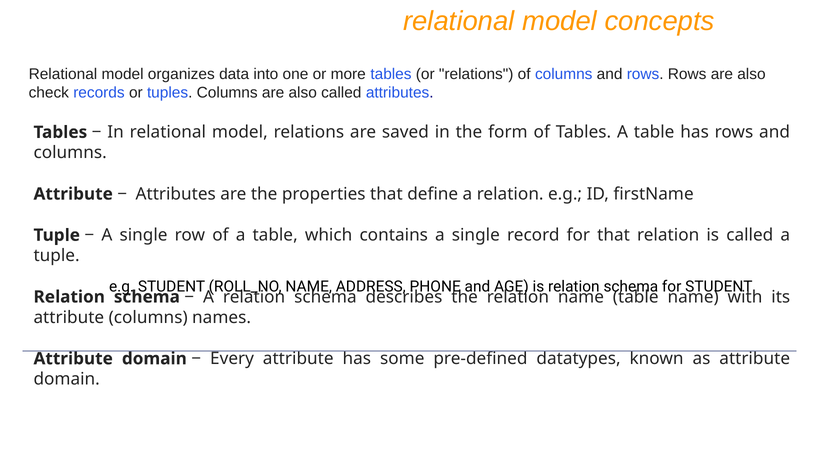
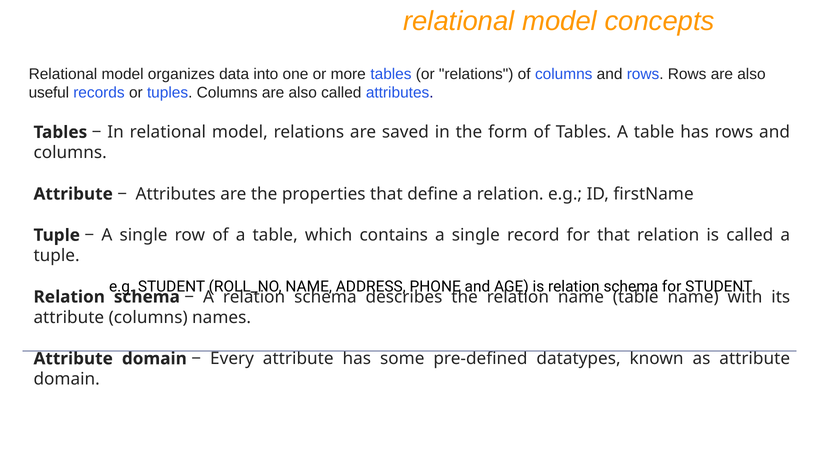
check: check -> useful (49, 93)
